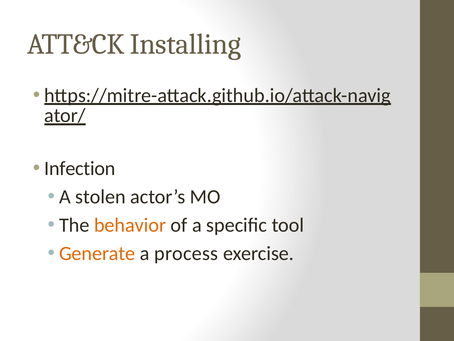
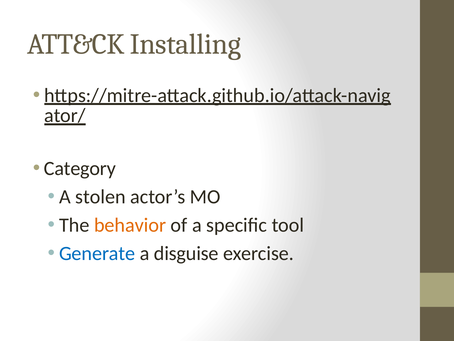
Infection: Infection -> Category (80, 168)
Generate colour: orange -> blue (97, 253)
process: process -> disguise (186, 253)
